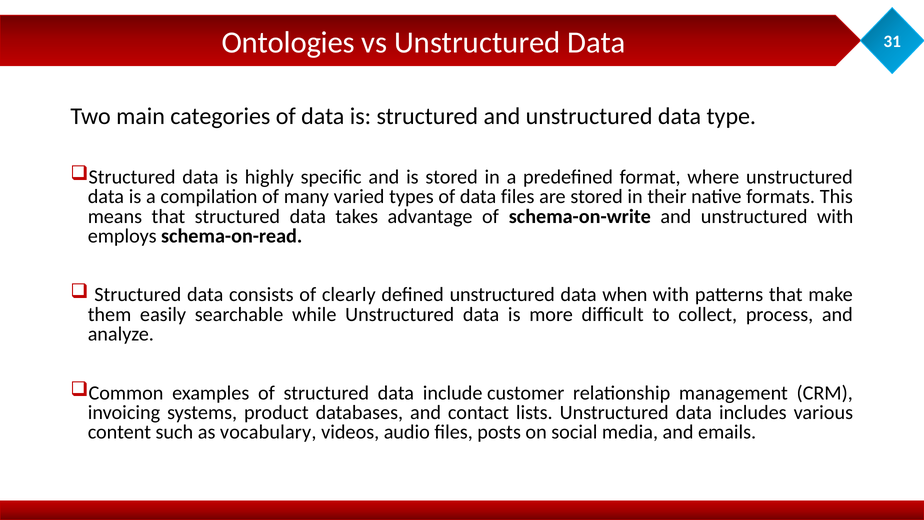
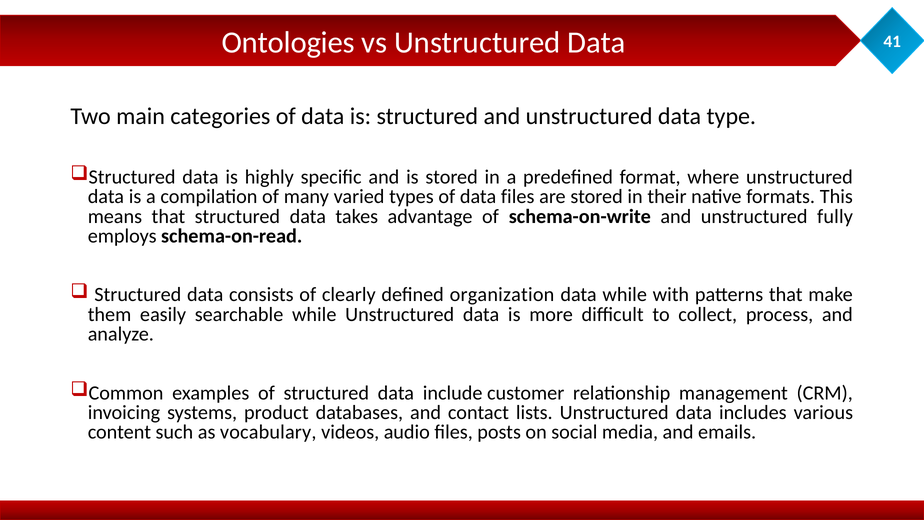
31: 31 -> 41 (892, 42)
unstructured with: with -> fully (835, 216)
defined unstructured: unstructured -> organization (502, 295)
data when: when -> while (625, 295)
